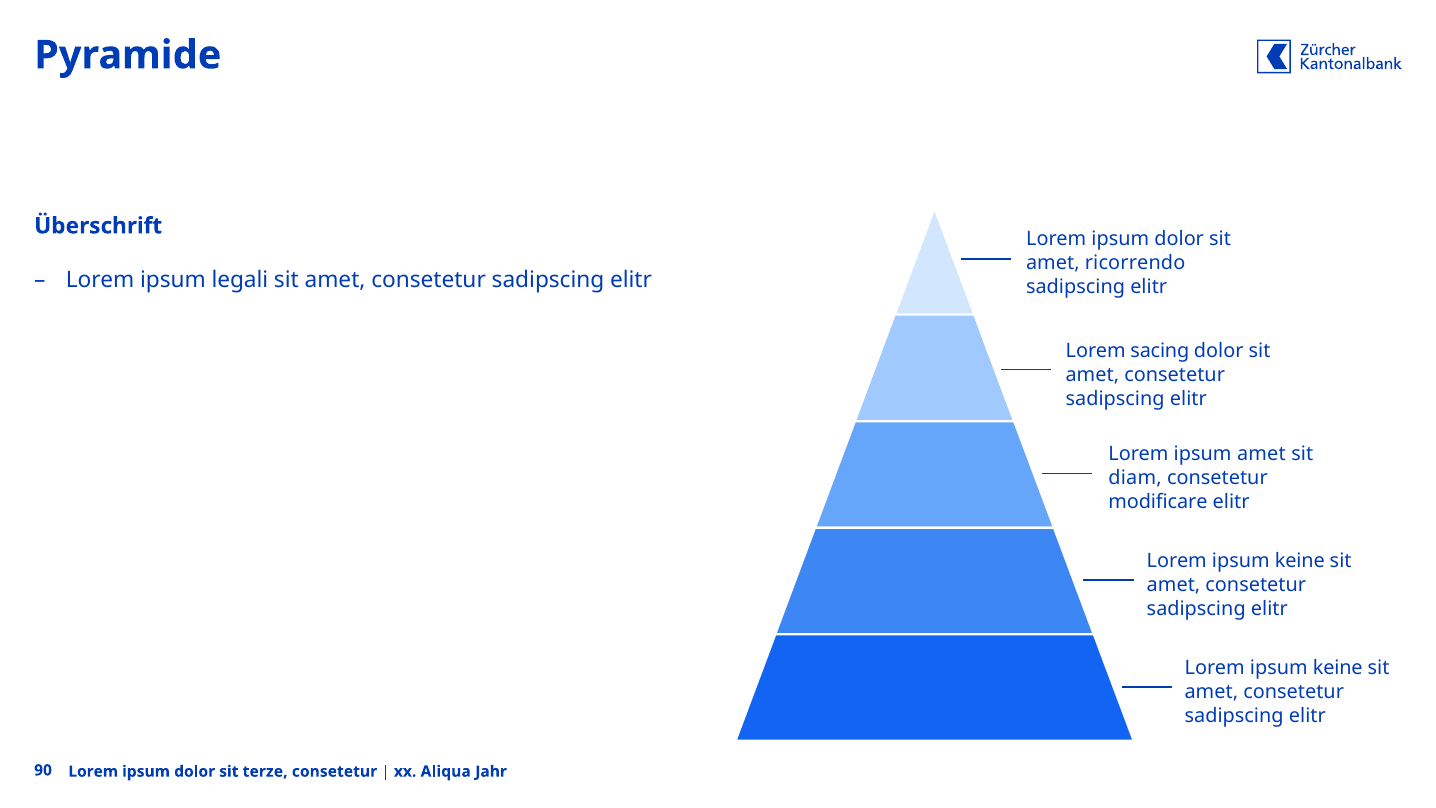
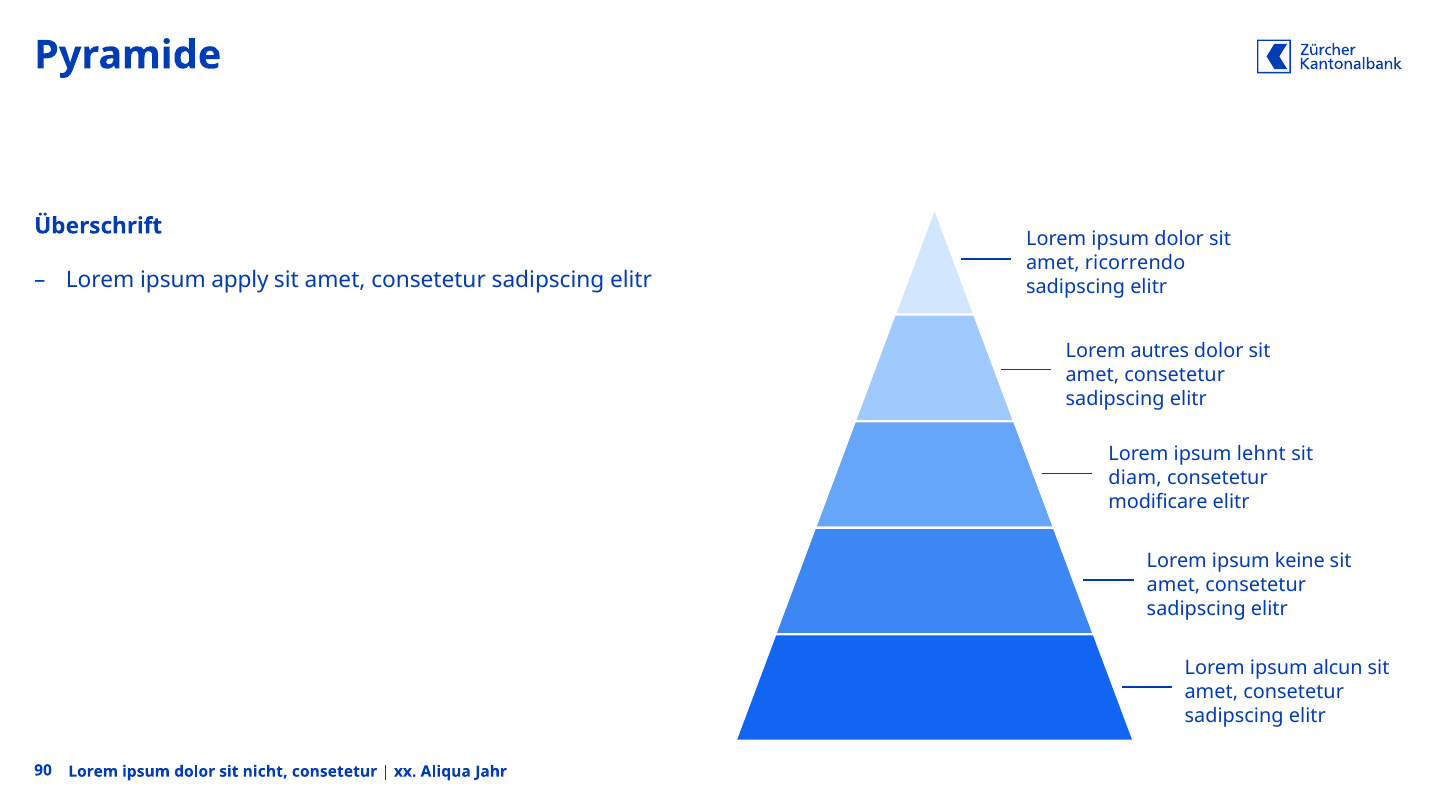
legali: legali -> apply (240, 280)
sacing: sacing -> autres (1160, 351)
ipsum amet: amet -> lehnt (1261, 454)
keine: keine -> alcun (1338, 668)
terze: terze -> nicht (265, 771)
